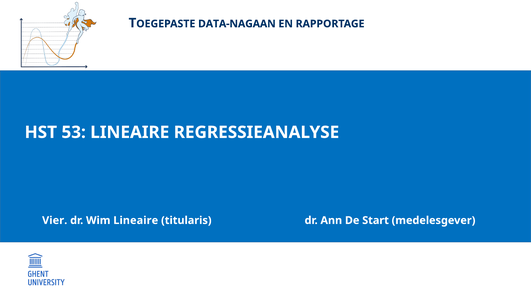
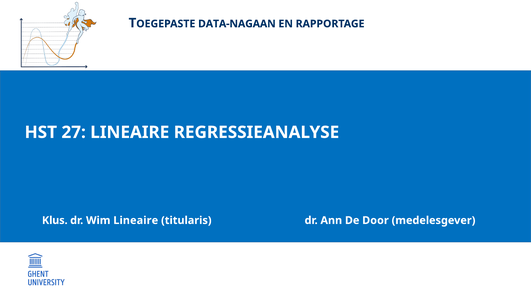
53: 53 -> 27 (74, 132)
Vier: Vier -> Klus (55, 220)
Start: Start -> Door (375, 220)
